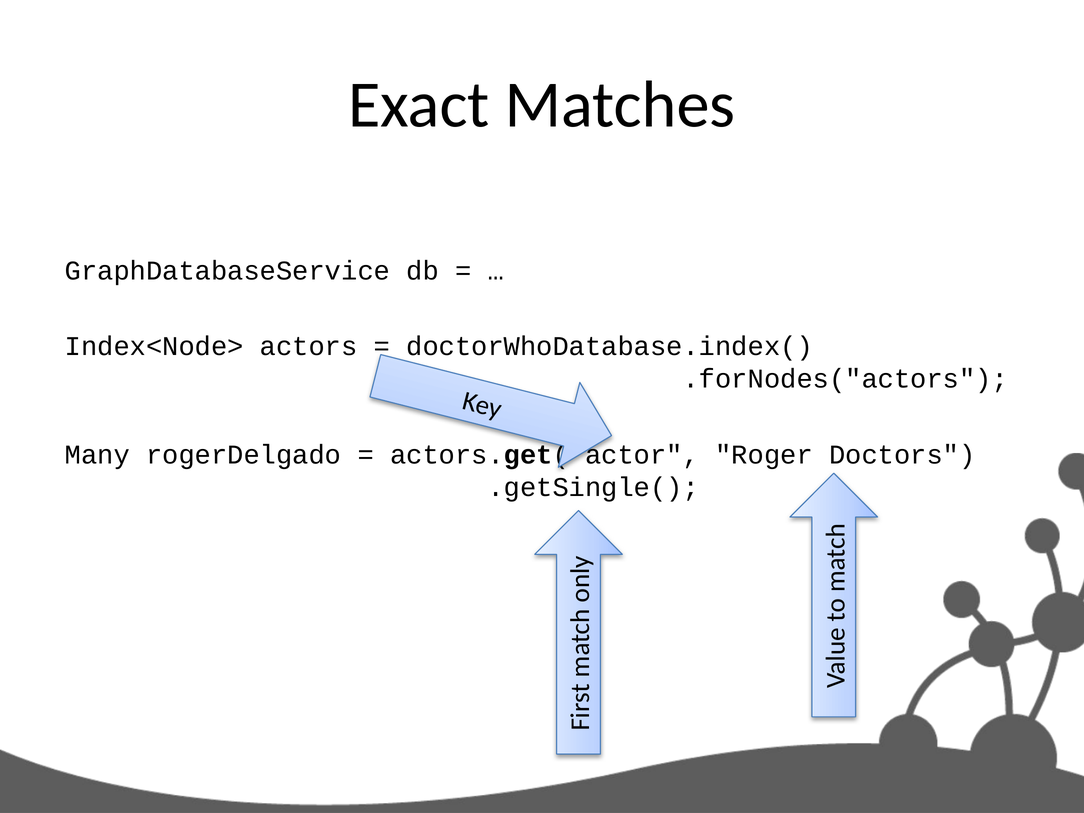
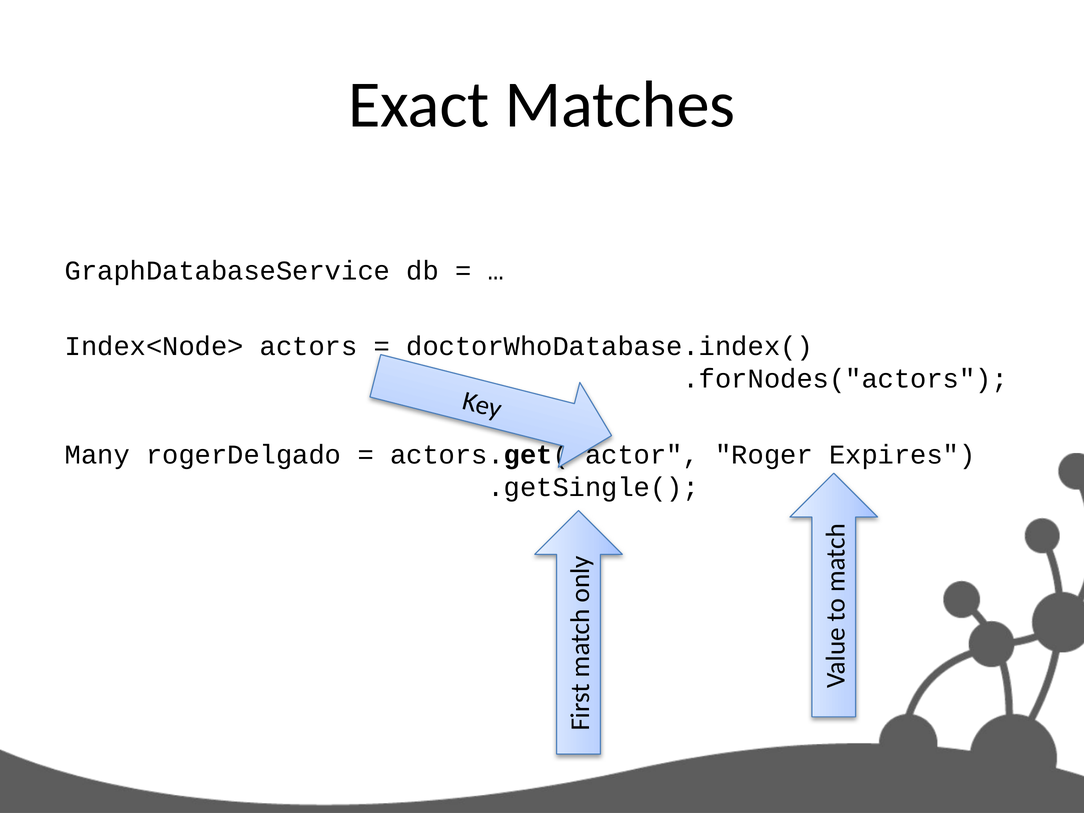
Doctors: Doctors -> Expires (902, 455)
